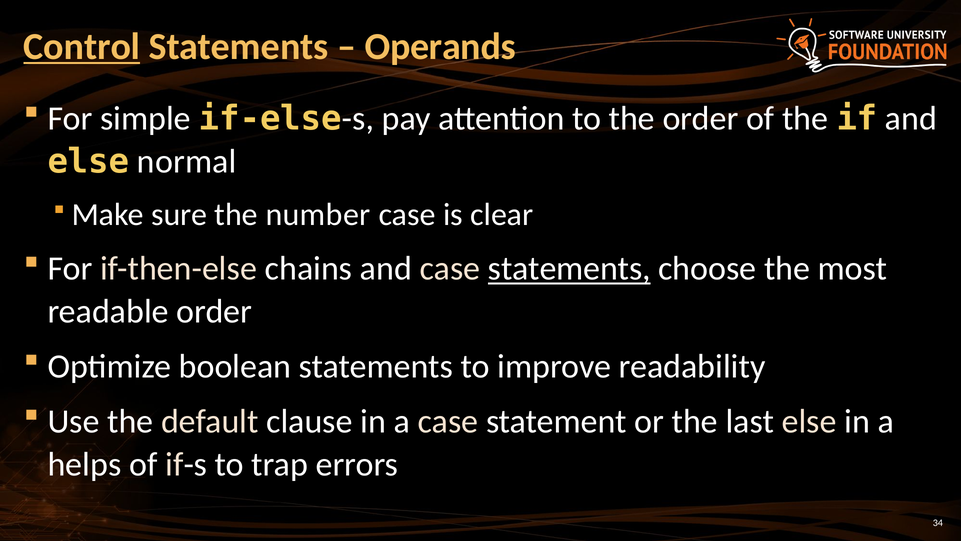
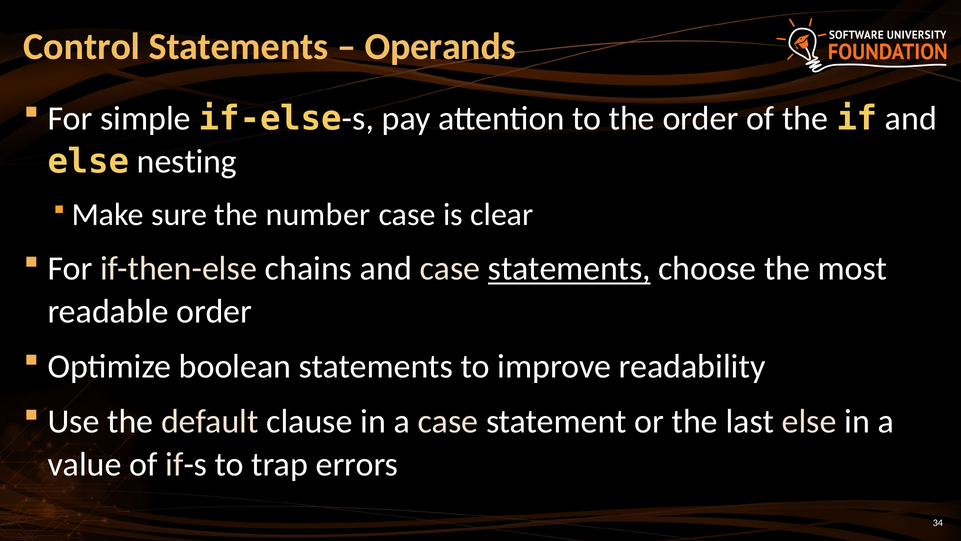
Control underline: present -> none (82, 47)
normal: normal -> nesting (187, 161)
helps: helps -> value (85, 464)
